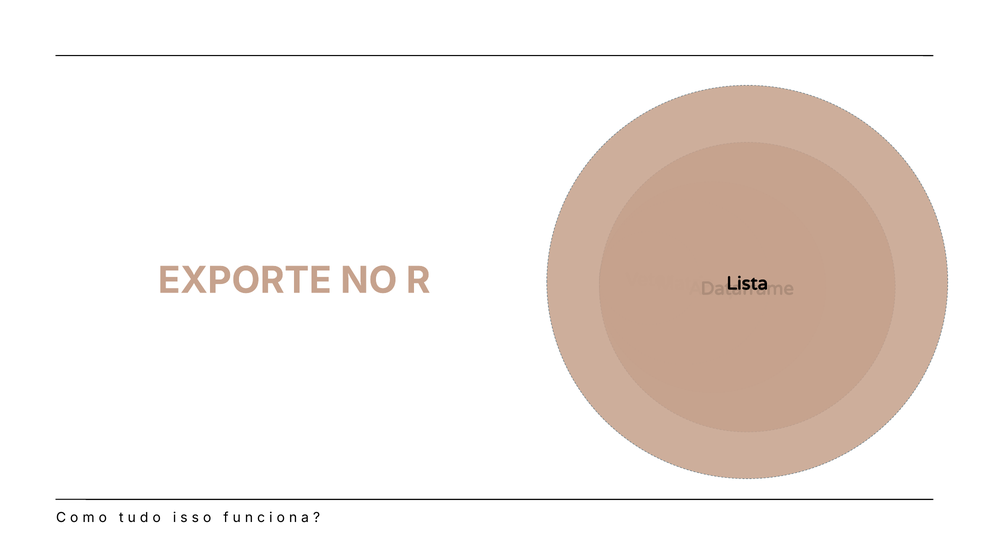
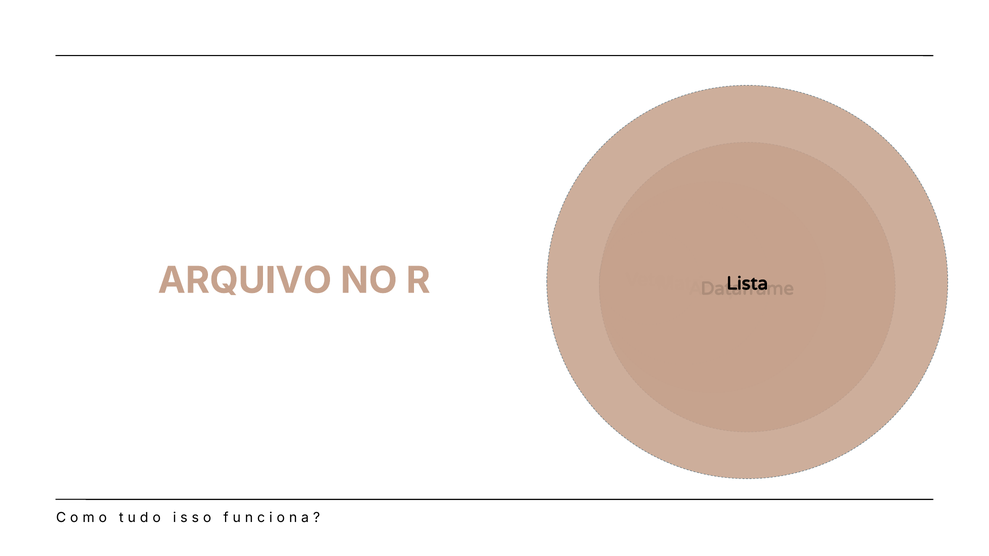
EXPORTE: EXPORTE -> ARQUIVO (245, 281)
